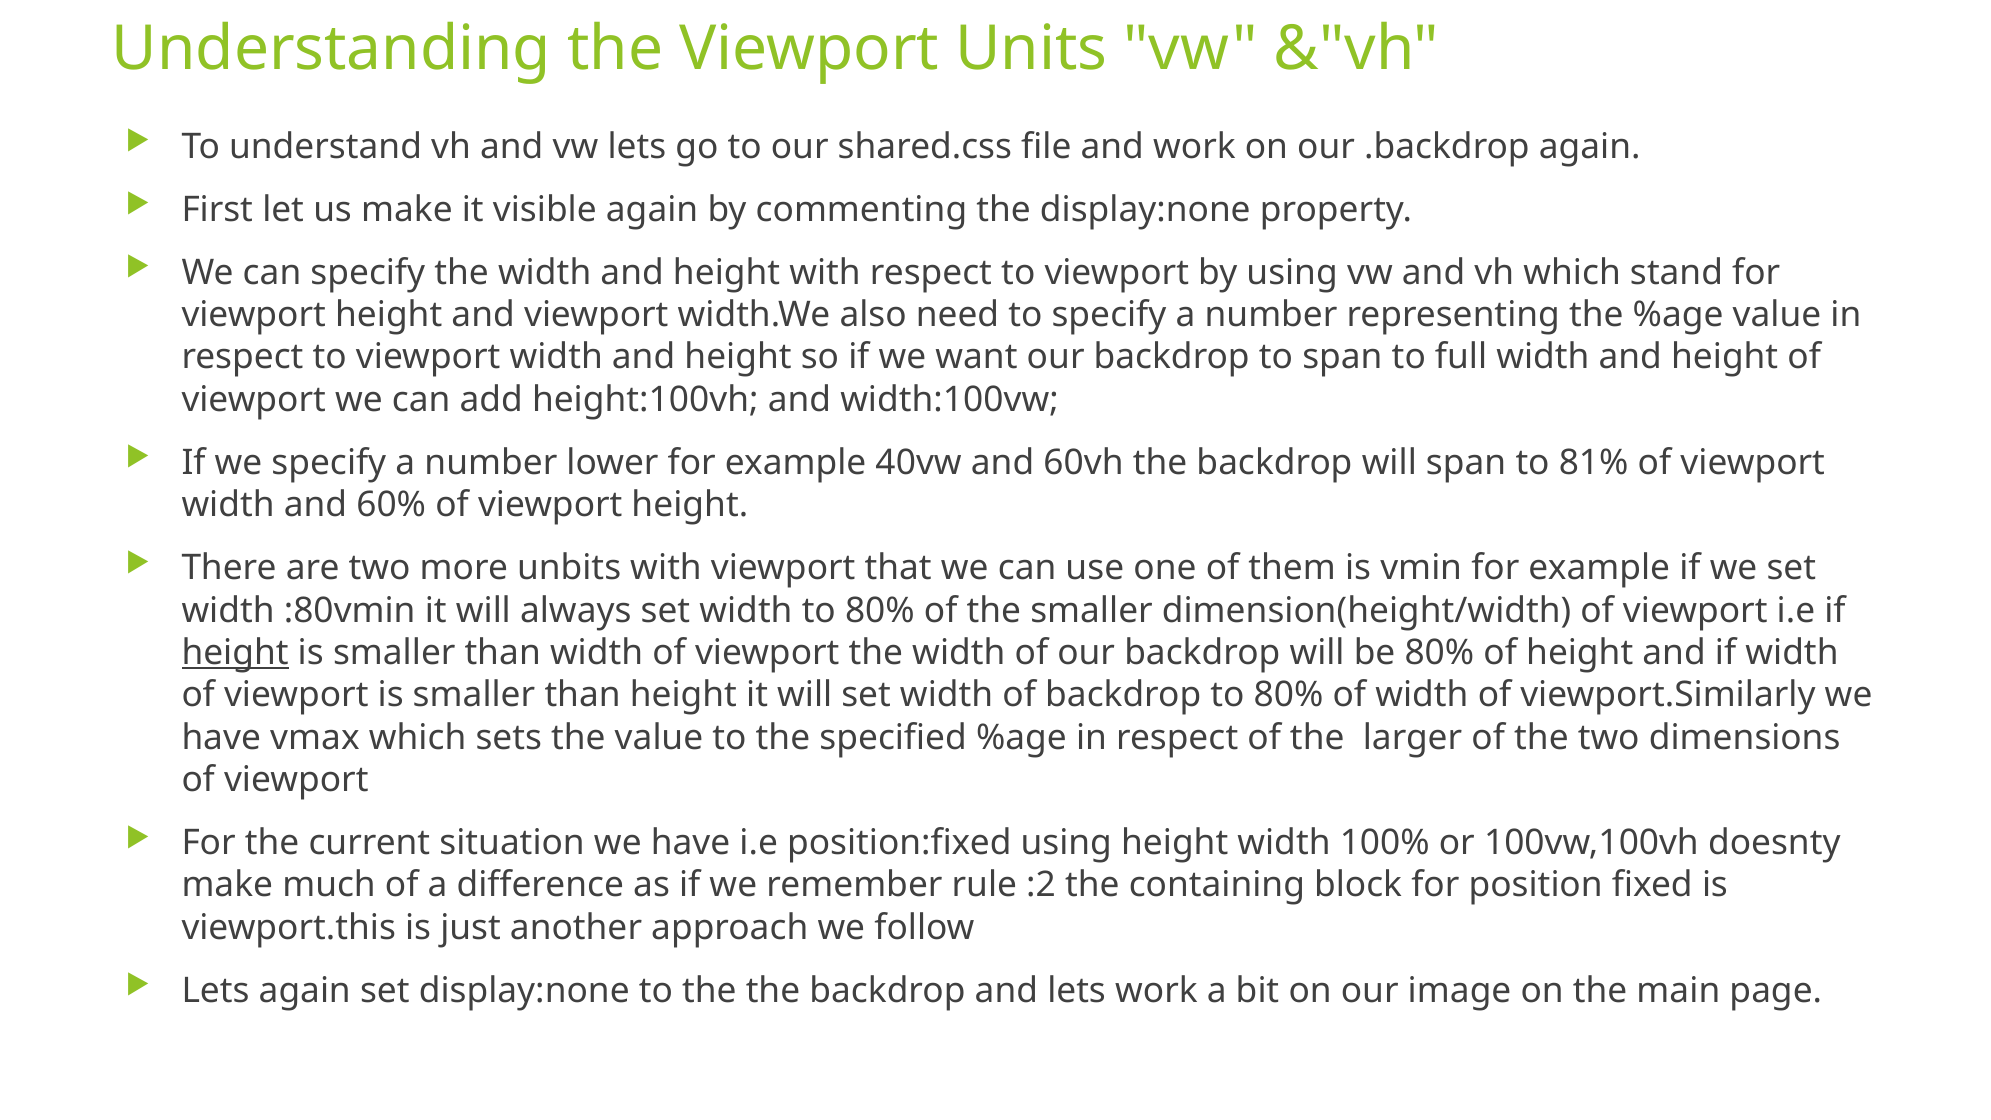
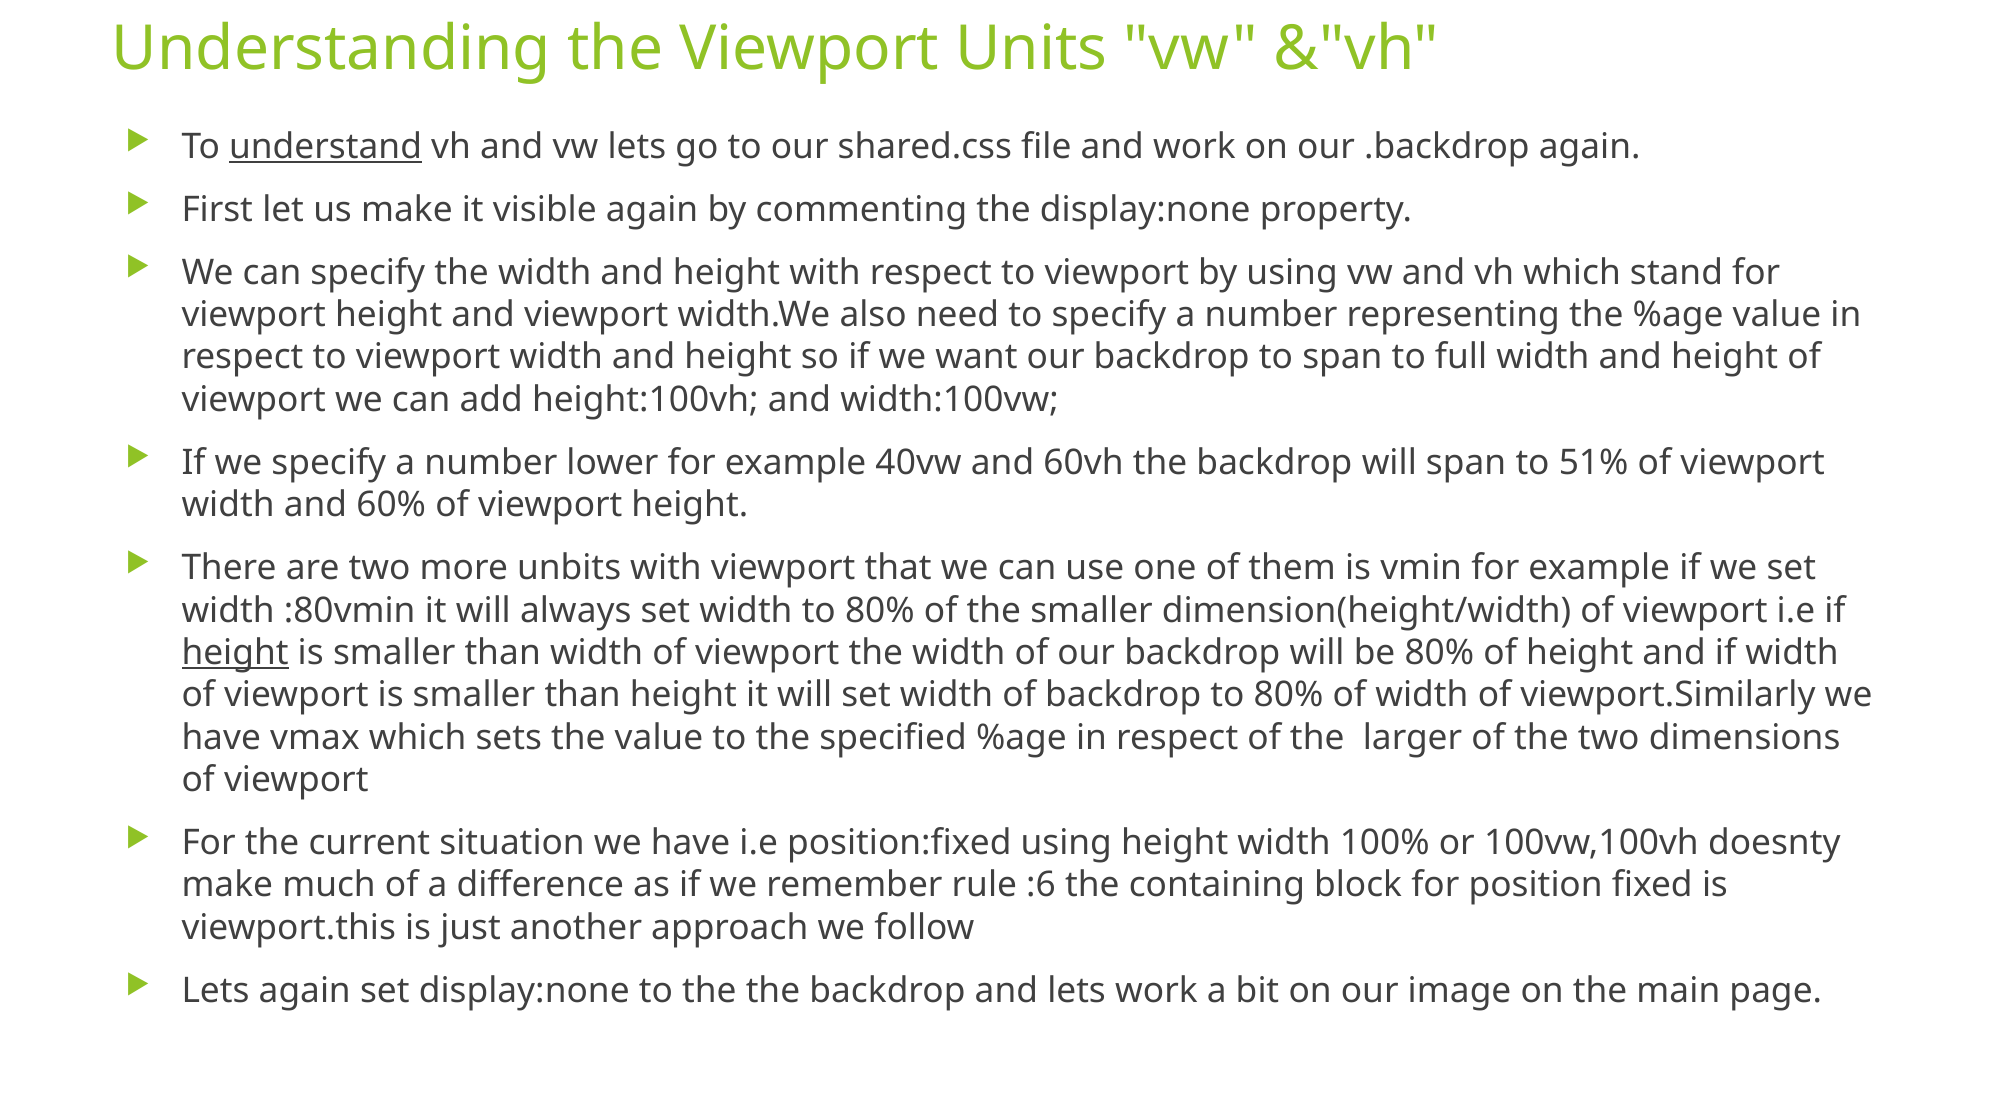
understand underline: none -> present (326, 147)
81%: 81% -> 51% (1594, 463)
:2: :2 -> :6 (1041, 885)
